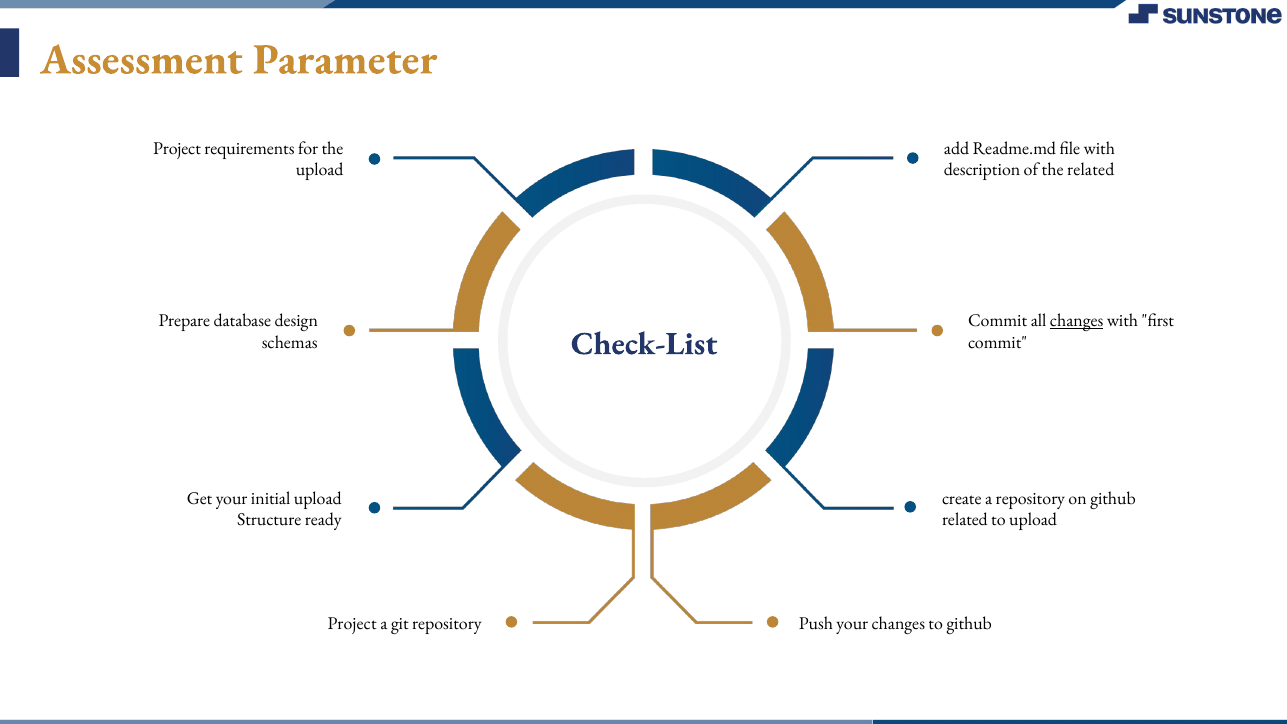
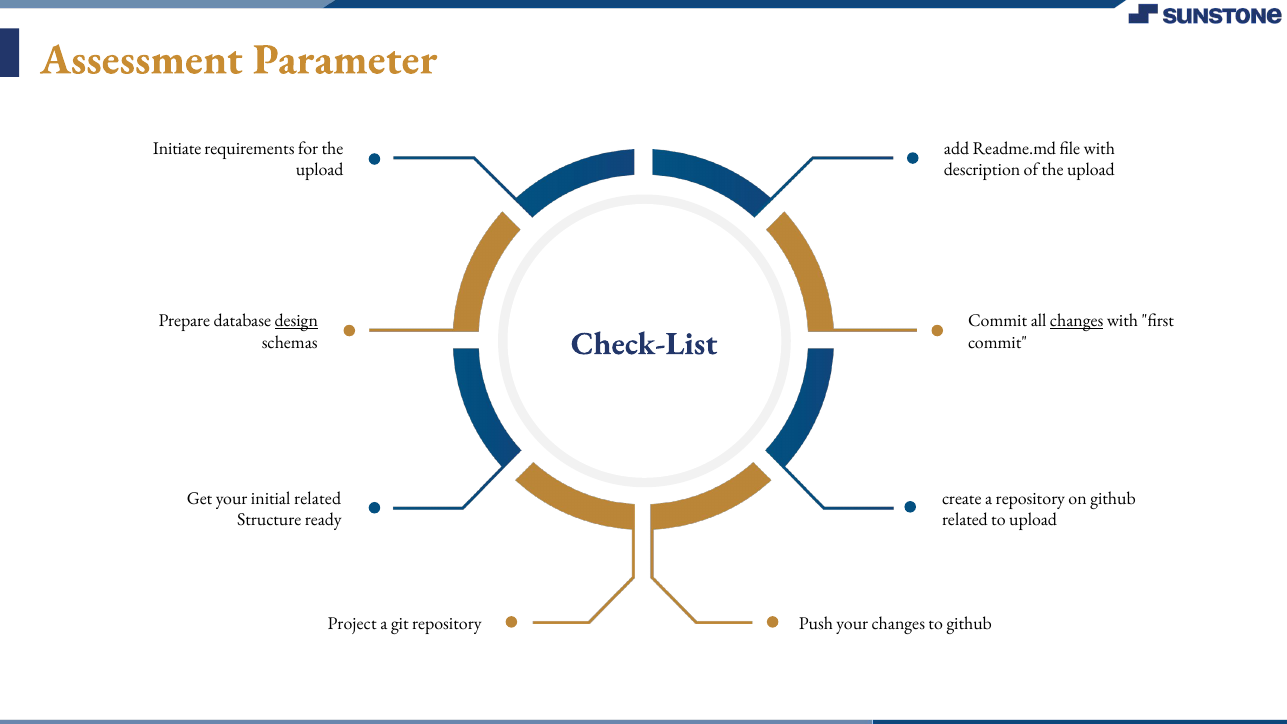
Project: Project -> Initiate (177, 148)
of the related: related -> upload (1091, 170)
design underline: none -> present (296, 321)
initial upload: upload -> related (318, 498)
